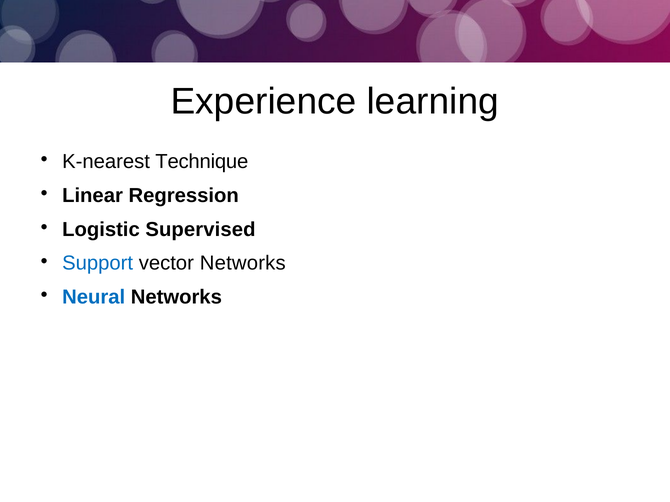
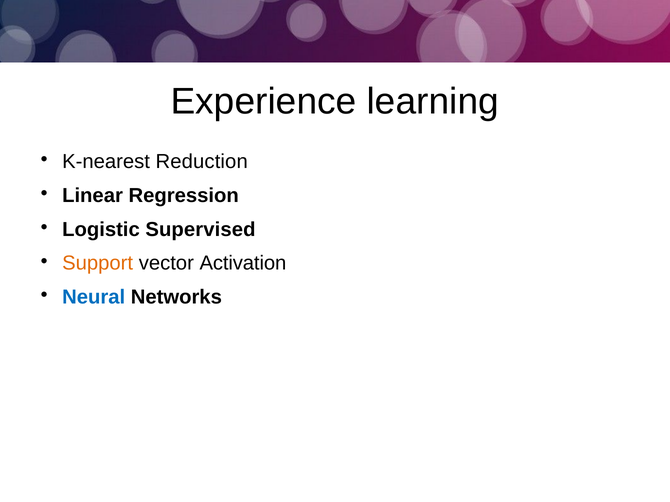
Technique: Technique -> Reduction (202, 162)
Support colour: blue -> orange (98, 264)
vector Networks: Networks -> Activation (243, 264)
